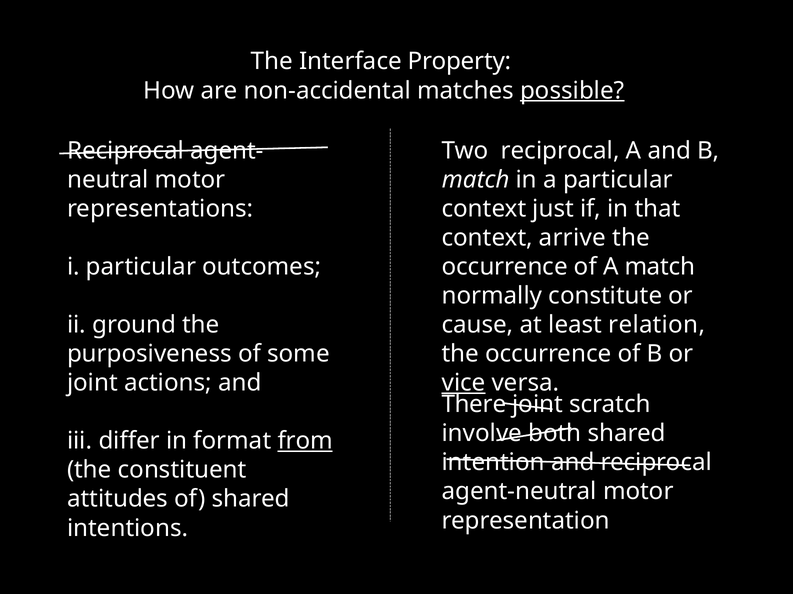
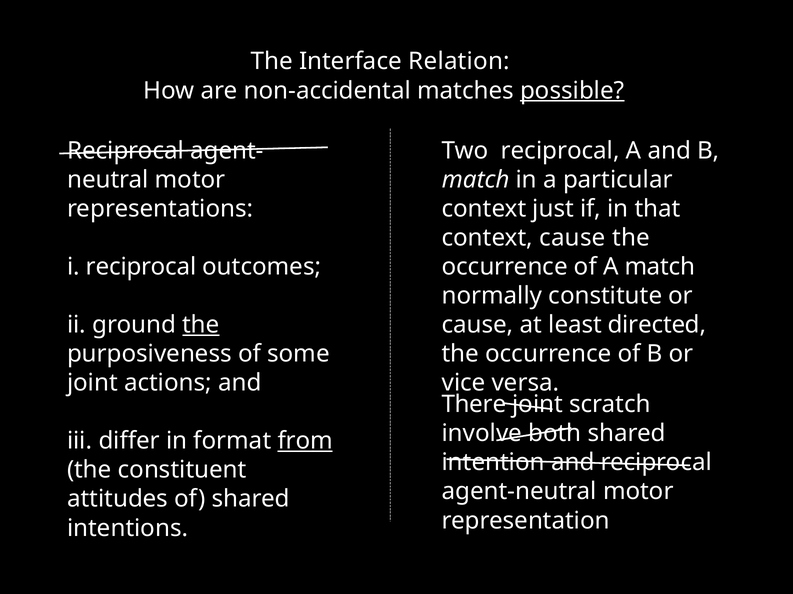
Property: Property -> Relation (459, 62)
context arrive: arrive -> cause (572, 238)
i particular: particular -> reciprocal (141, 267)
the underline: none -> present (201, 325)
relation: relation -> directed (657, 325)
vice underline: present -> none (464, 383)
